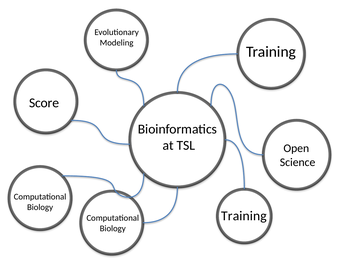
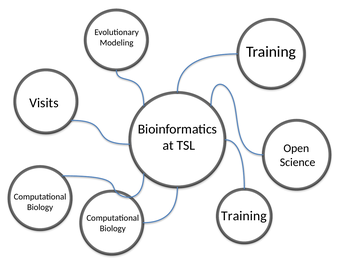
Score: Score -> Visits (44, 103)
